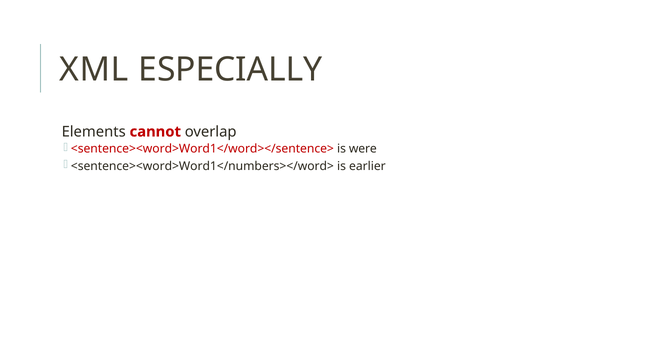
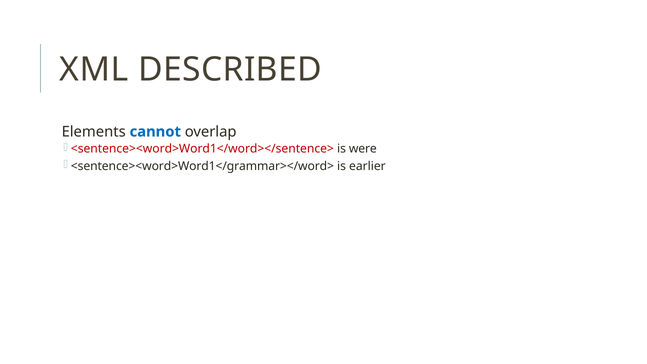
ESPECIALLY: ESPECIALLY -> DESCRIBED (230, 69)
cannot colour: red -> blue (155, 132)
<sentence><word>Word1</numbers></word>: <sentence><word>Word1</numbers></word> -> <sentence><word>Word1</grammar></word> (202, 166)
